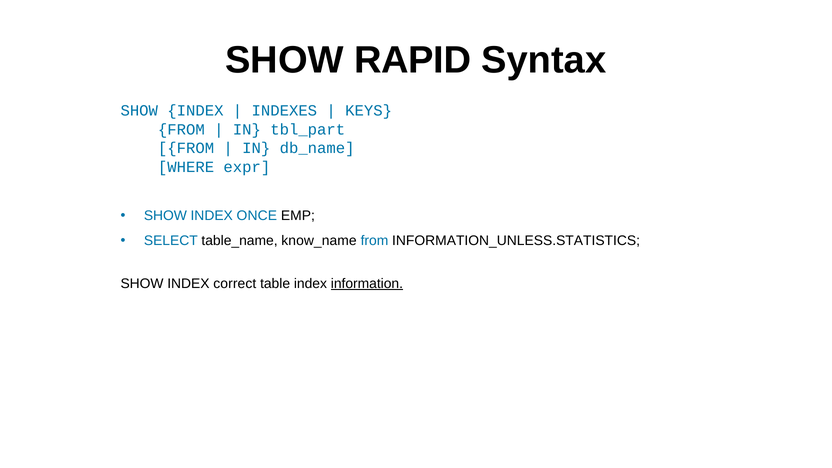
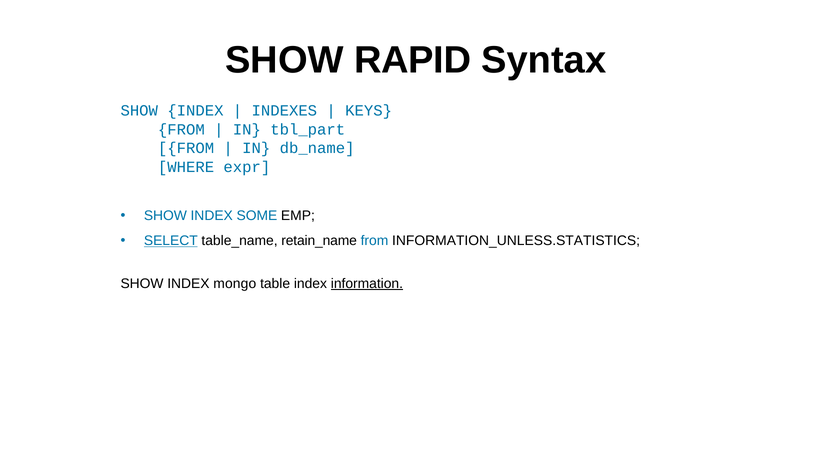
ONCE: ONCE -> SOME (257, 216)
SELECT underline: none -> present (171, 241)
know_name: know_name -> retain_name (319, 241)
correct: correct -> mongo (235, 284)
